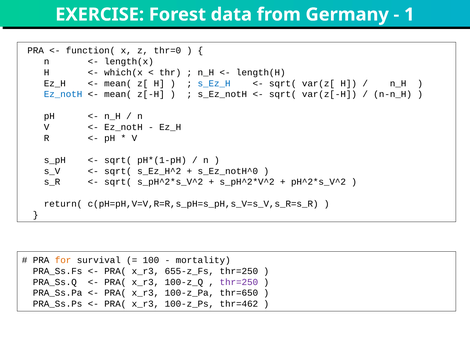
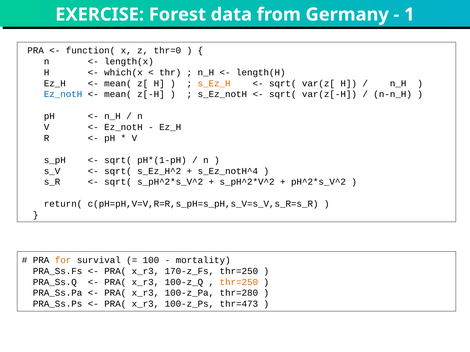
s_Ez_H colour: blue -> orange (214, 83)
s_Ez_notH^0: s_Ez_notH^0 -> s_Ez_notH^4 (228, 171)
655-z_Fs: 655-z_Fs -> 170-z_Fs (189, 271)
thr=250 colour: purple -> orange (239, 282)
thr=650: thr=650 -> thr=280 (239, 293)
thr=462: thr=462 -> thr=473 (239, 304)
